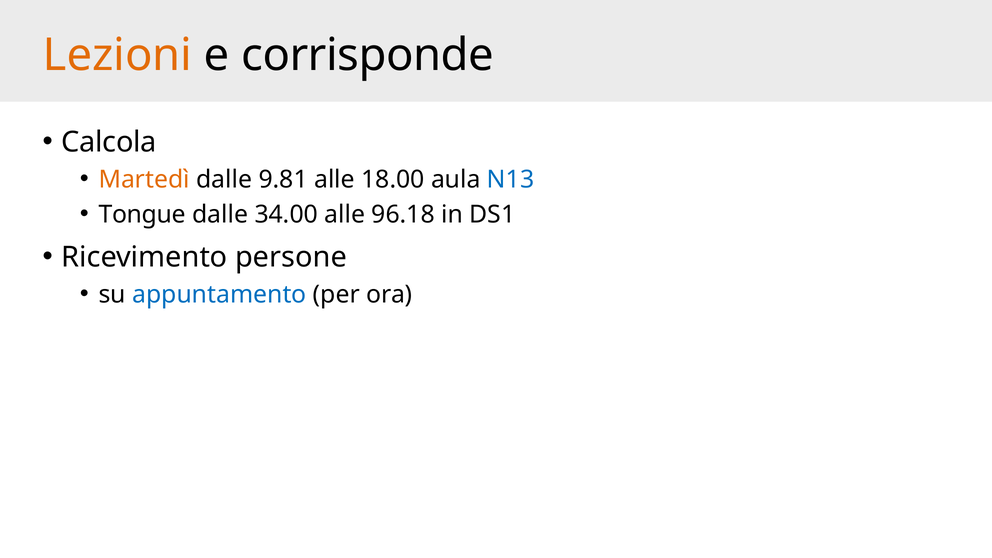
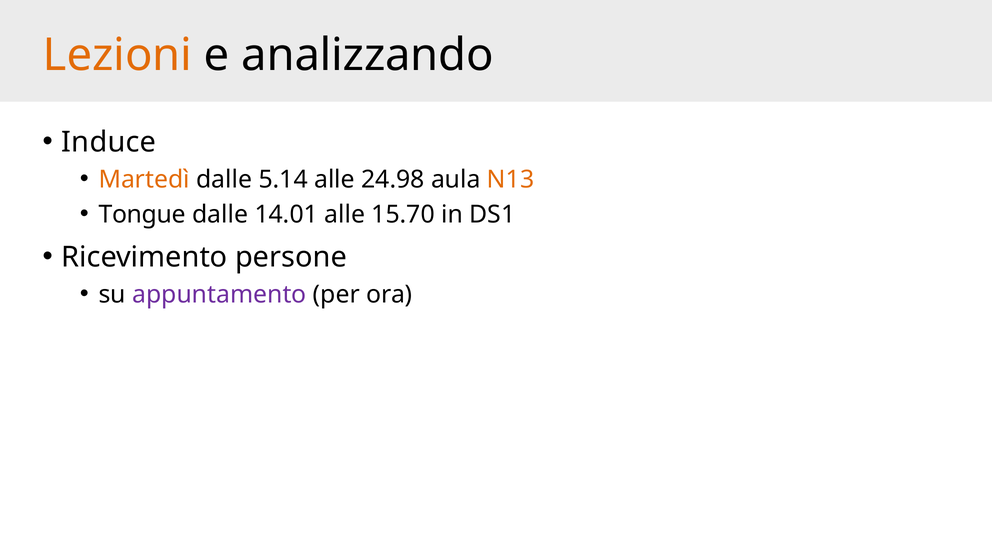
corrisponde: corrisponde -> analizzando (368, 55)
Calcola: Calcola -> Induce (109, 142)
9.81: 9.81 -> 5.14 (283, 179)
18.00: 18.00 -> 24.98 (393, 179)
N13 colour: blue -> orange (511, 179)
34.00: 34.00 -> 14.01 (286, 214)
96.18: 96.18 -> 15.70 (403, 214)
appuntamento colour: blue -> purple (219, 294)
